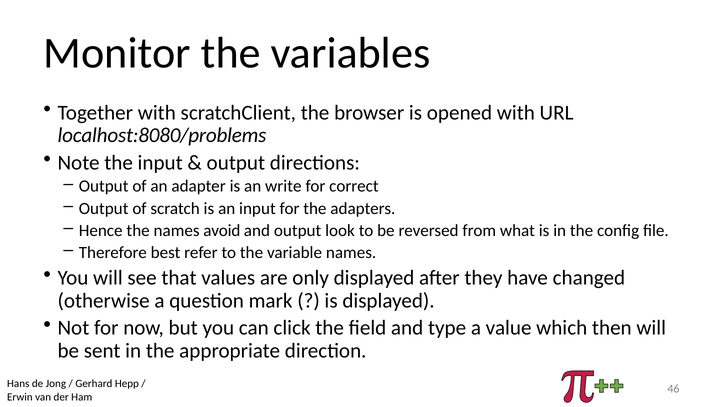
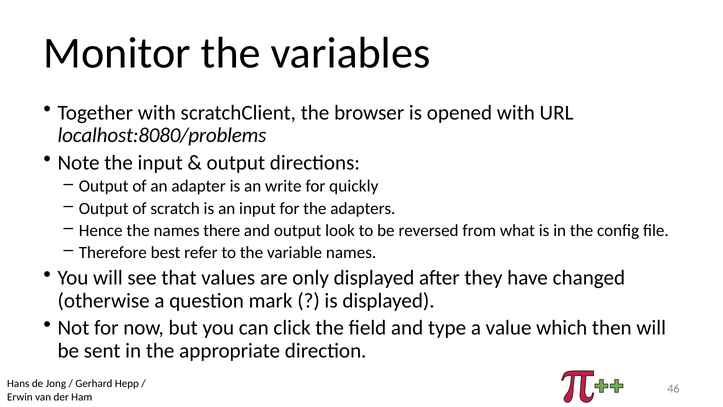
correct: correct -> quickly (354, 186)
avoid: avoid -> there (222, 230)
